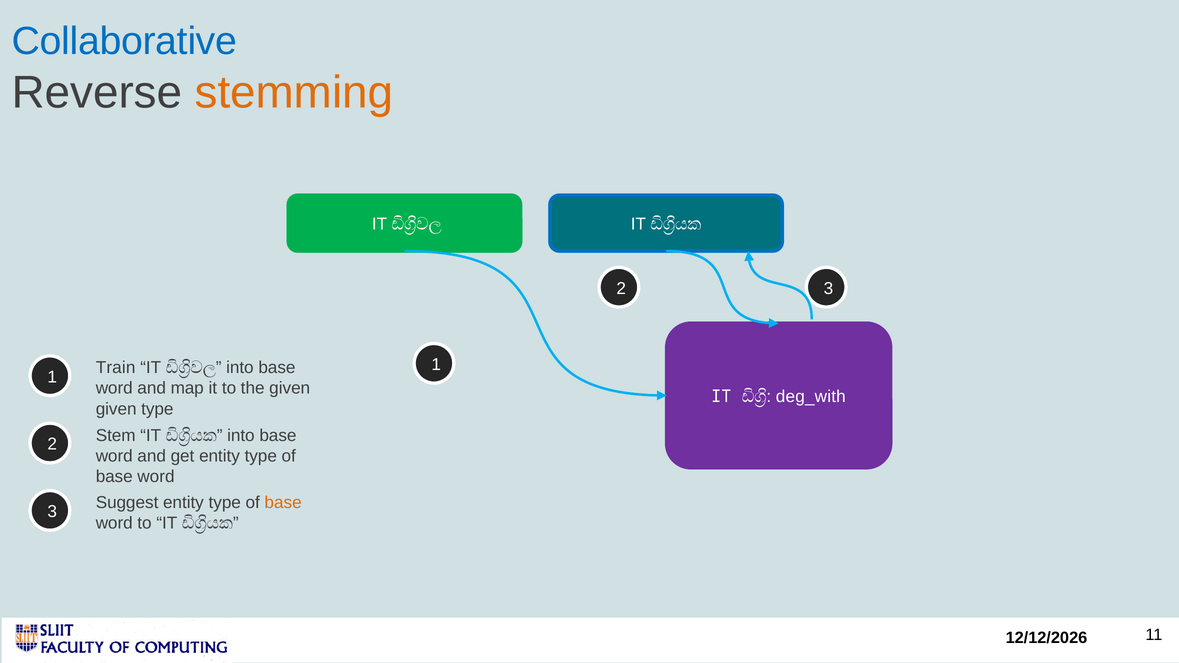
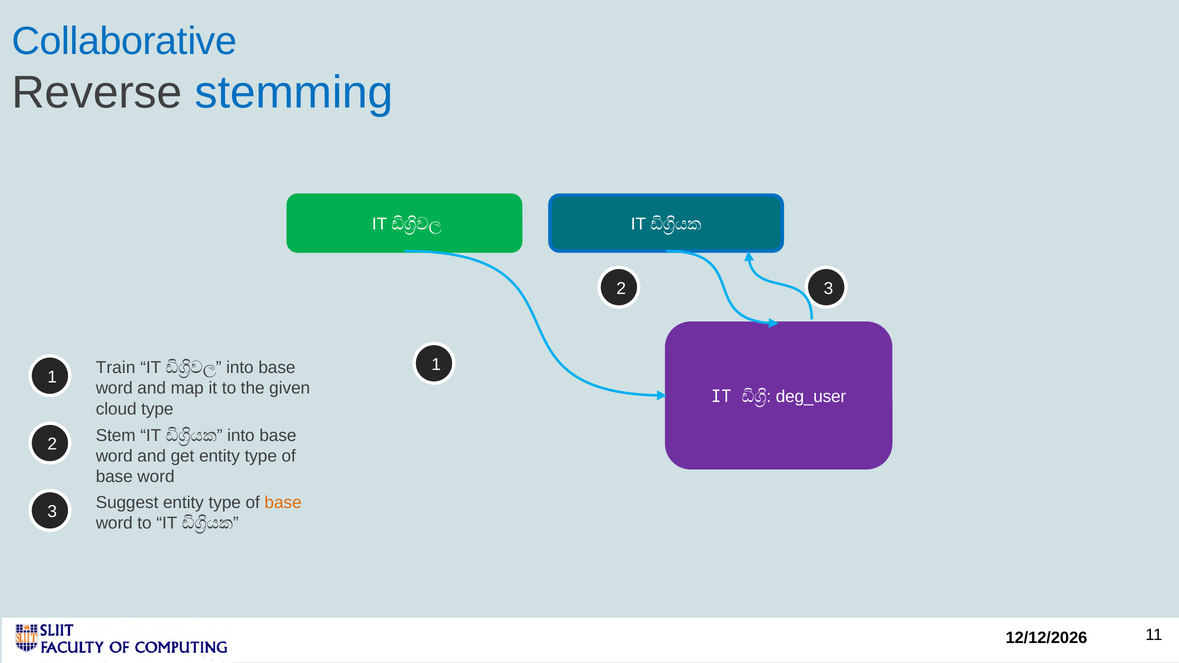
stemming colour: orange -> blue (294, 93)
deg_with: deg_with -> deg_user (811, 397)
given: given -> cloud (116, 409)
